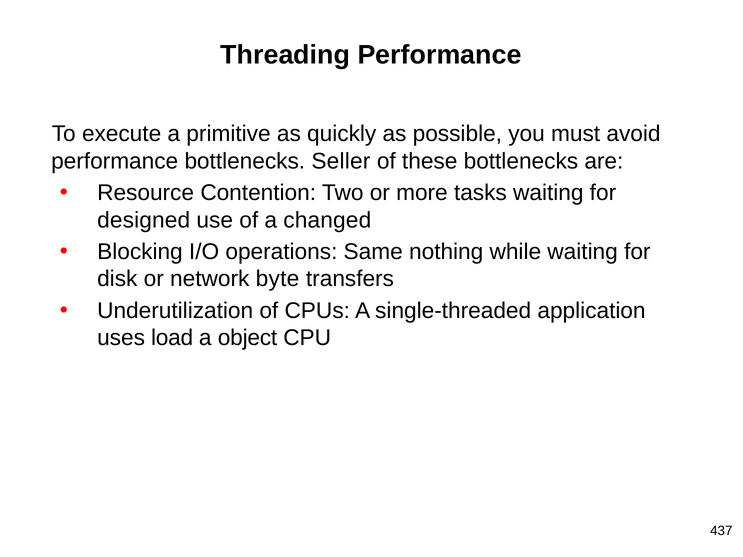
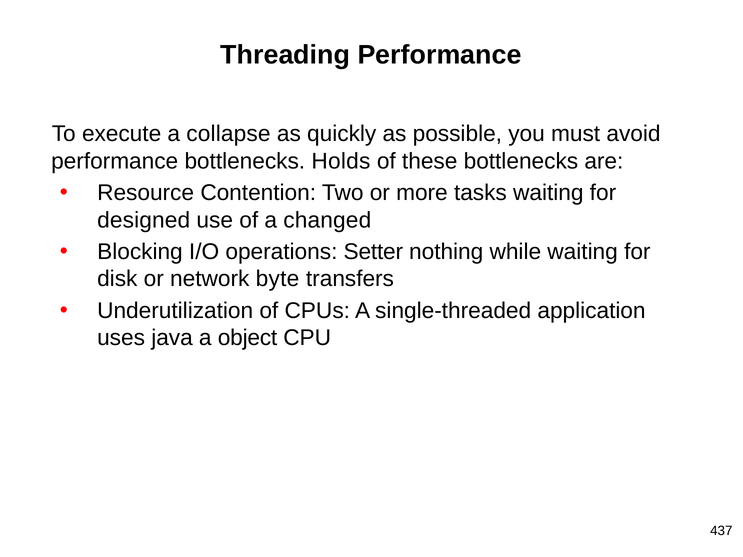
primitive: primitive -> collapse (228, 134)
Seller: Seller -> Holds (341, 161)
Same: Same -> Setter (373, 252)
load: load -> java (172, 338)
